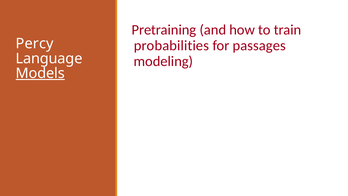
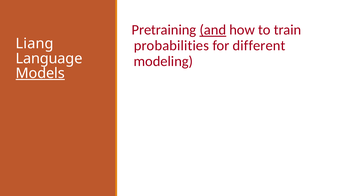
and underline: none -> present (213, 30)
Percy: Percy -> Liang (35, 44)
passages: passages -> different (259, 46)
